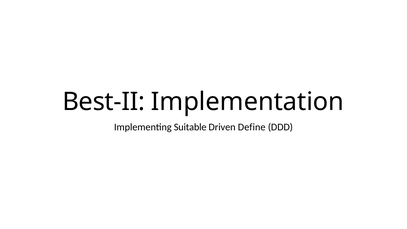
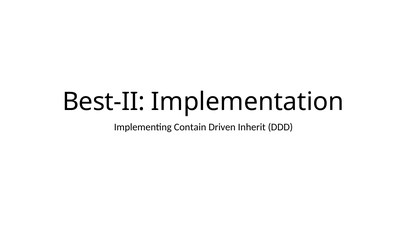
Suitable: Suitable -> Contain (190, 127)
Define: Define -> Inherit (252, 127)
